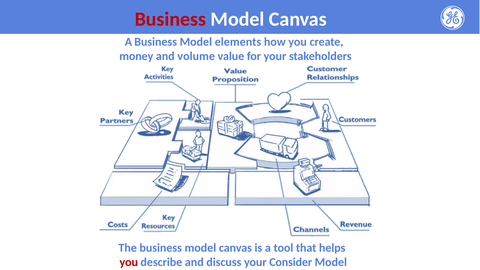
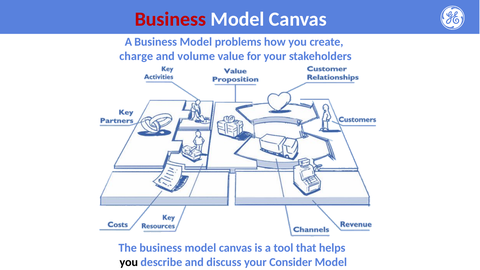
elements: elements -> problems (238, 42)
money: money -> charge (136, 56)
you colour: red -> black (129, 262)
